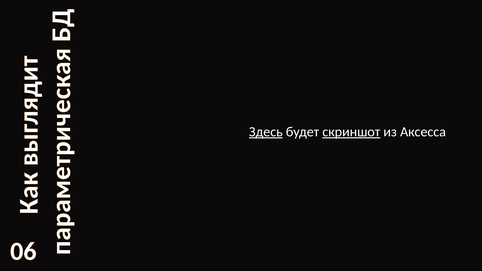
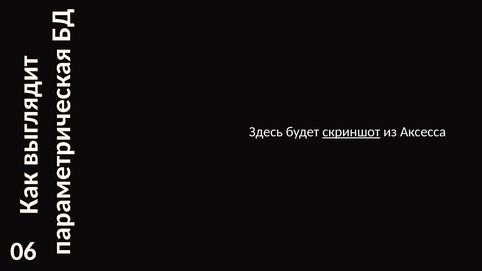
Здесь underline: present -> none (266, 132)
